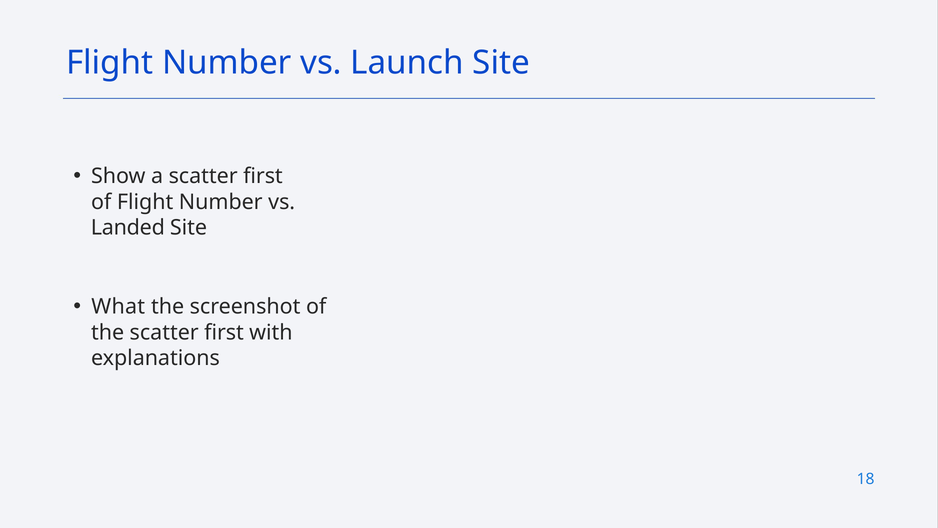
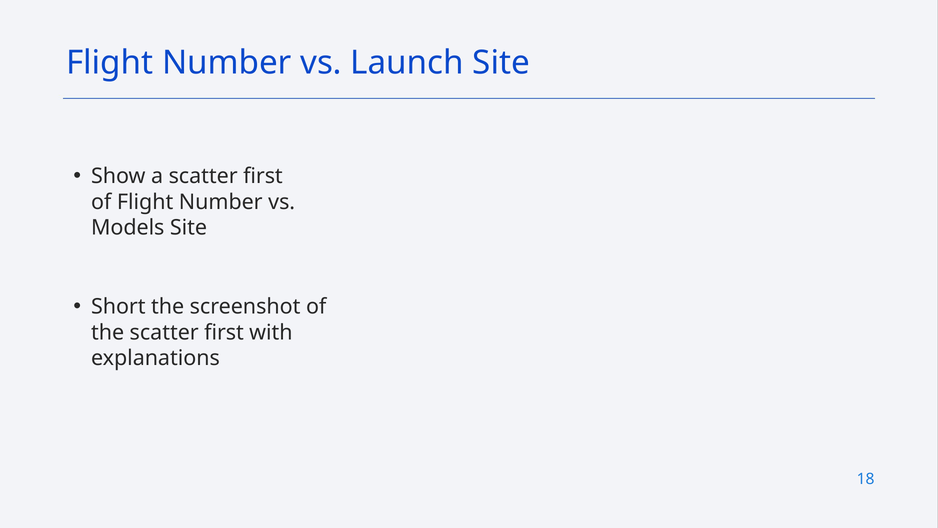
Landed: Landed -> Models (128, 228)
What: What -> Short (118, 307)
